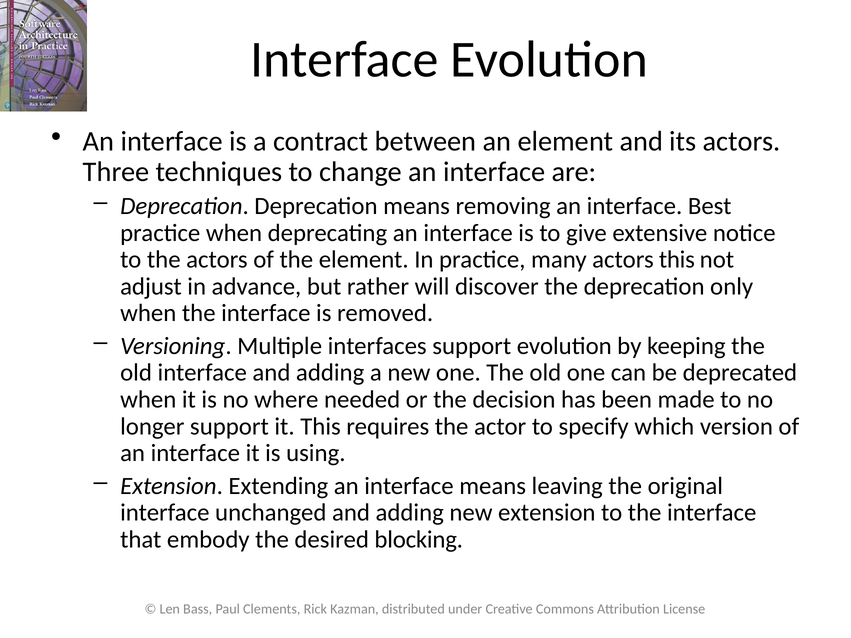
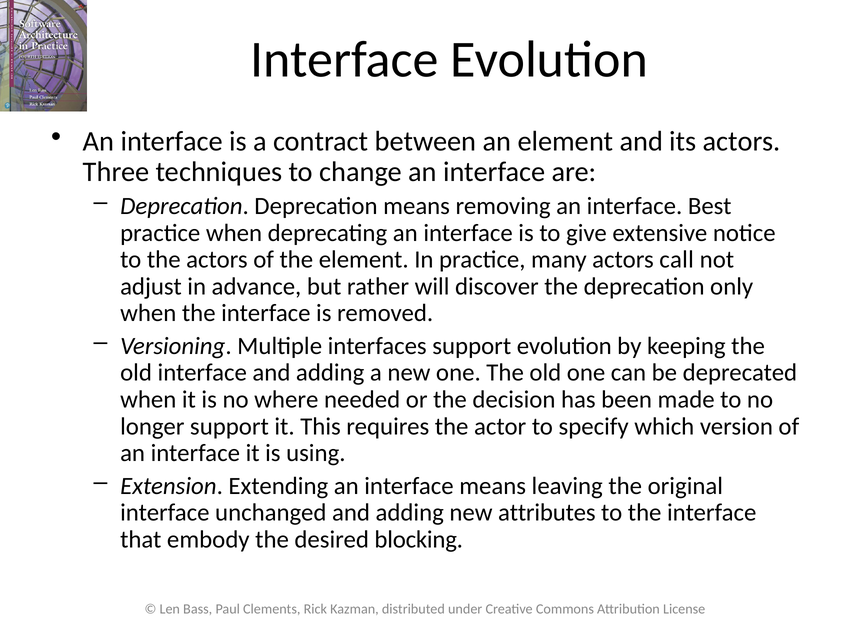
actors this: this -> call (677, 260)
new extension: extension -> attributes (547, 513)
